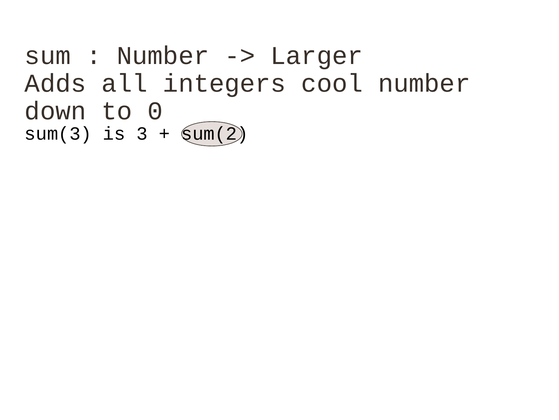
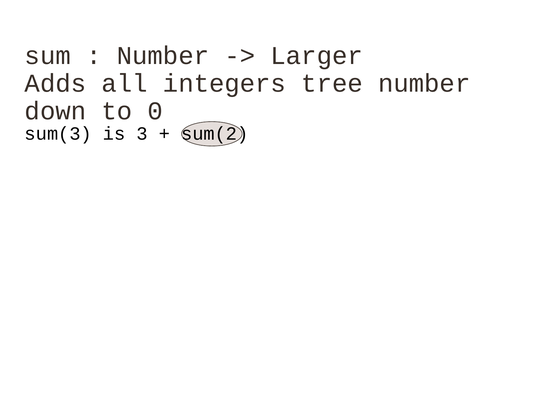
cool: cool -> tree (332, 83)
